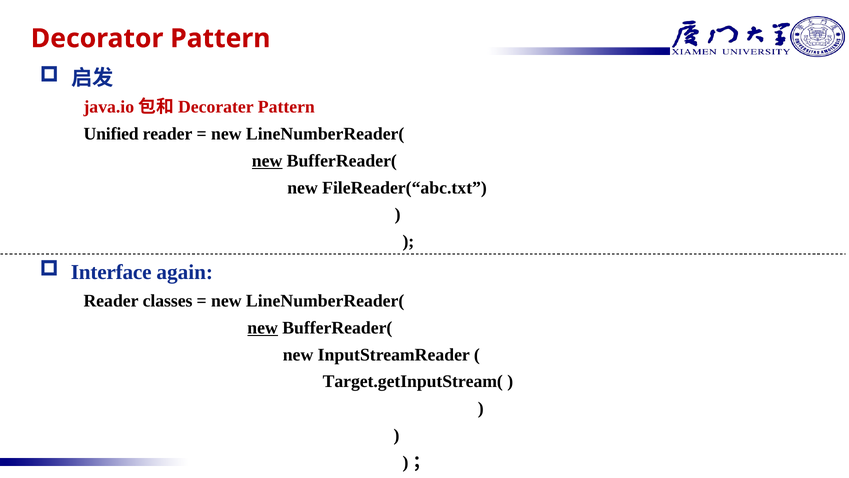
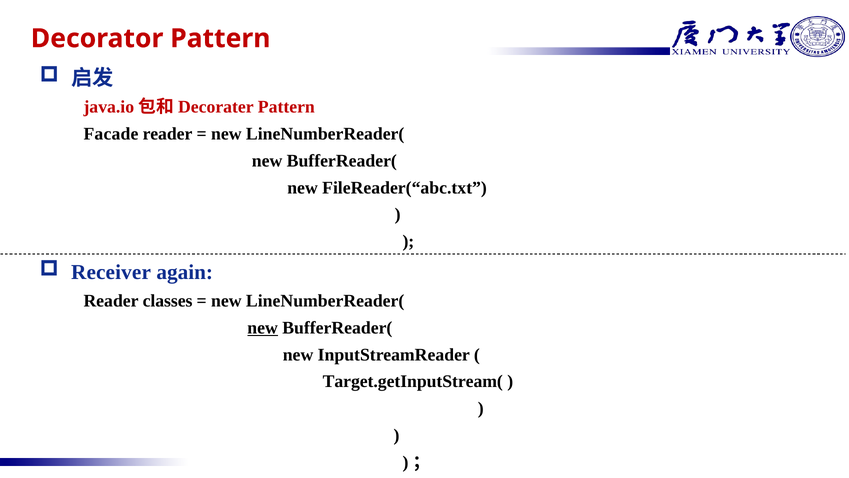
Unified: Unified -> Facade (111, 134)
new underline: present -> none (267, 161)
Interface: Interface -> Receiver (111, 272)
